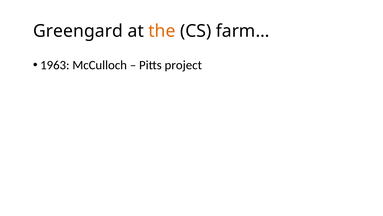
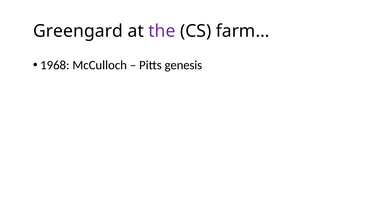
the colour: orange -> purple (162, 31)
1963: 1963 -> 1968 (55, 65)
project: project -> genesis (183, 65)
